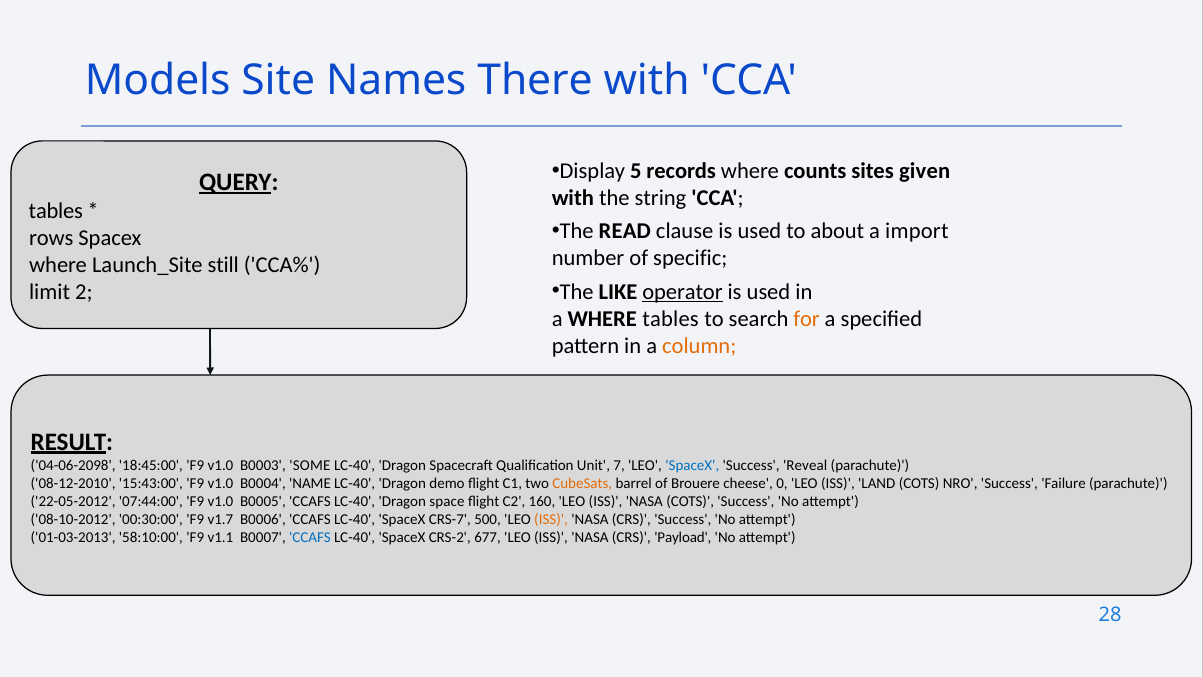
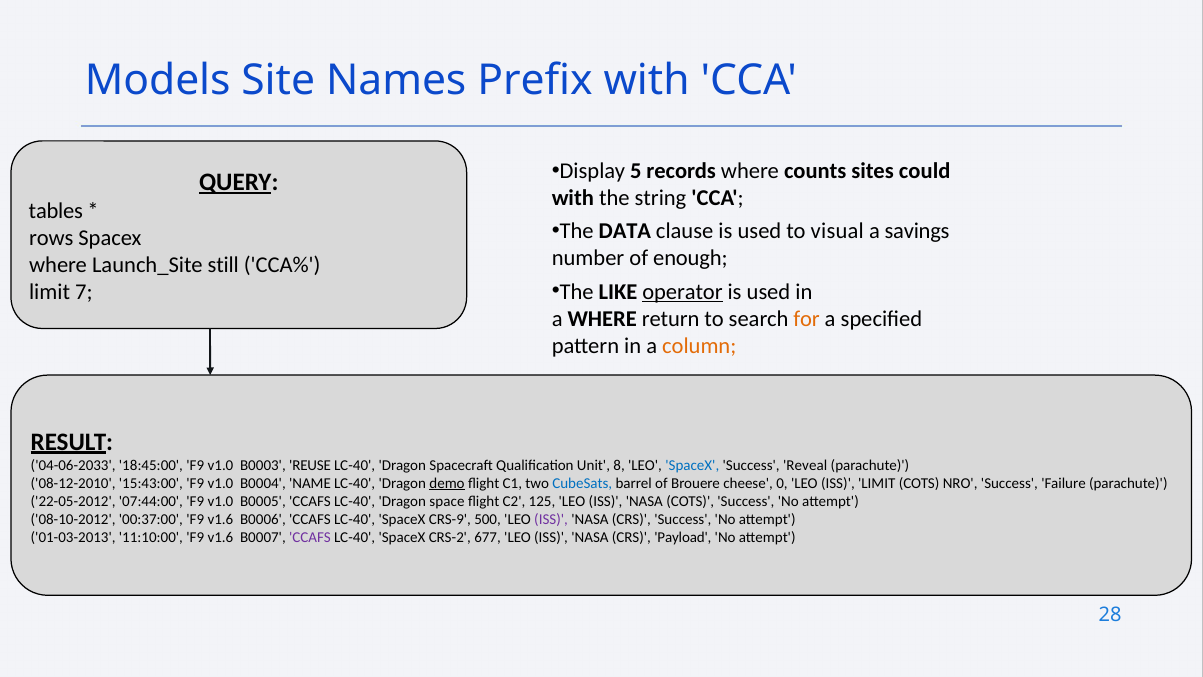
There: There -> Prefix (535, 80)
given: given -> could (925, 171)
READ: READ -> DATA (625, 231)
about: about -> visual (837, 231)
import: import -> savings (917, 231)
specific: specific -> enough (690, 258)
2: 2 -> 7 (84, 292)
WHERE tables: tables -> return (671, 319)
04-06-2098: 04-06-2098 -> 04-06-2033 (73, 465)
SOME: SOME -> REUSE (310, 465)
7: 7 -> 8 (619, 465)
demo underline: none -> present (447, 483)
CubeSats colour: orange -> blue (582, 483)
ISS LAND: LAND -> LIMIT (877, 483)
160: 160 -> 125 (542, 501)
00:30:00: 00:30:00 -> 00:37:00 (151, 519)
v1.7: v1.7 -> v1.6 (220, 519)
CRS-7: CRS-7 -> CRS-9 (450, 519)
ISS colour: orange -> purple (551, 519)
58:10:00: 58:10:00 -> 11:10:00 (151, 537)
v1.1: v1.1 -> v1.6 (220, 537)
CCAFS colour: blue -> purple (310, 537)
